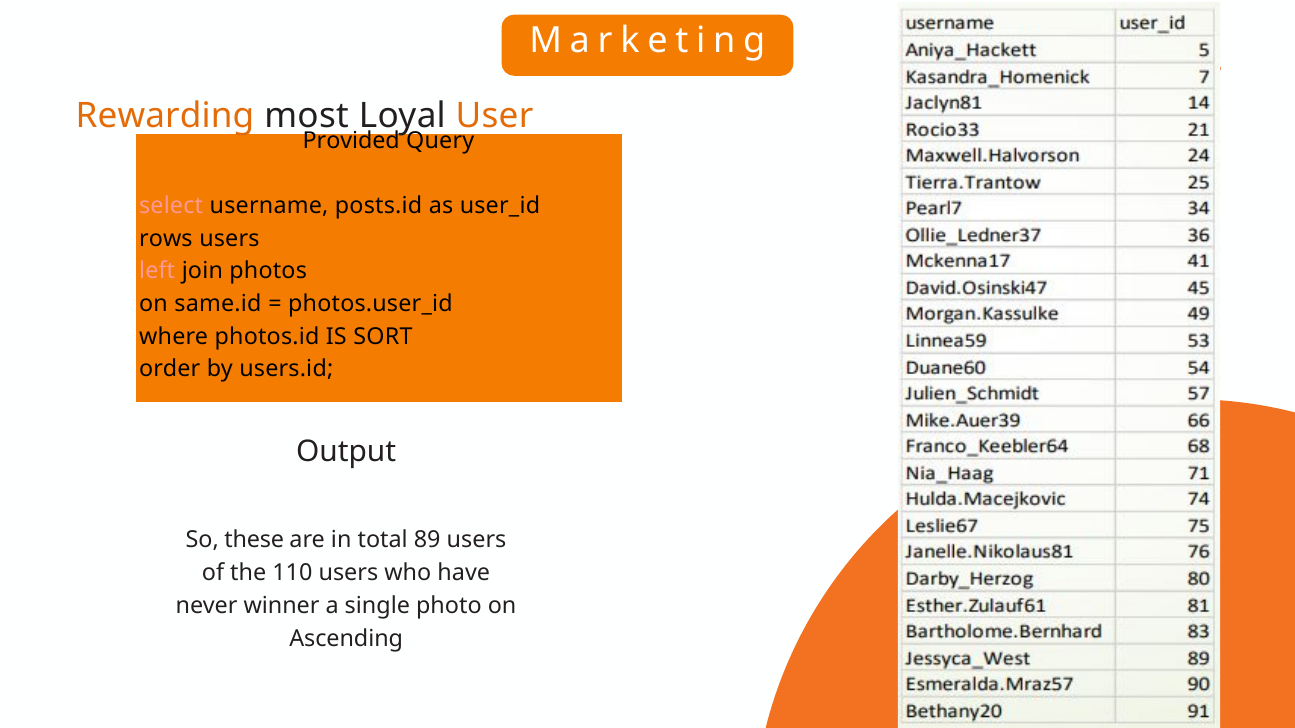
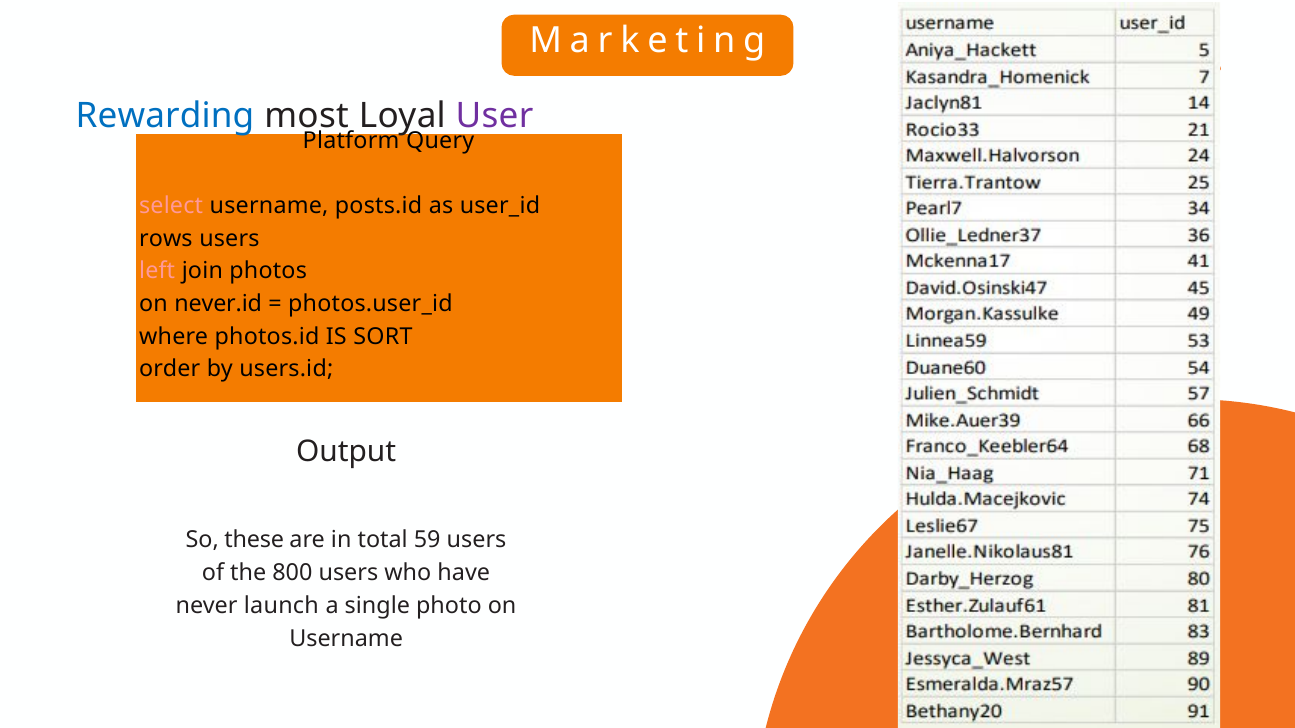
Rewarding colour: orange -> blue (165, 116)
User colour: orange -> purple (494, 116)
Provided: Provided -> Platform (351, 141)
same.id: same.id -> never.id (218, 304)
89: 89 -> 59 (427, 541)
110: 110 -> 800 (292, 573)
winner: winner -> launch (281, 606)
Ascending: Ascending -> Username (346, 639)
